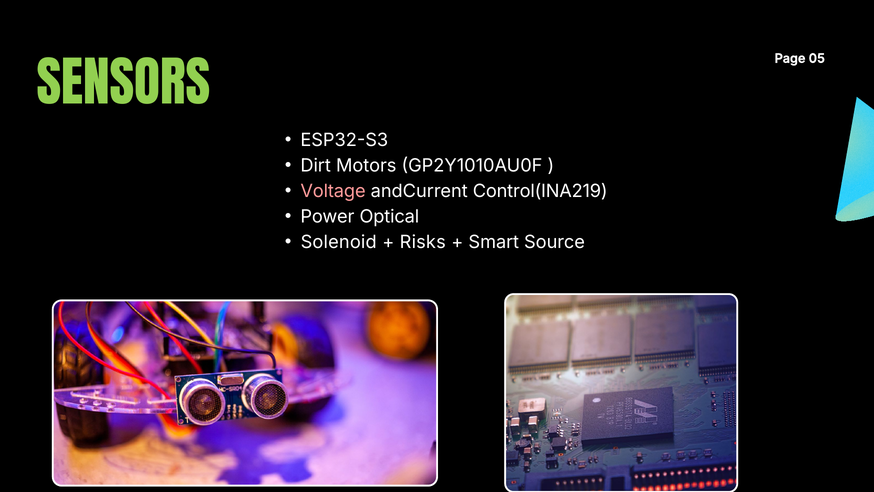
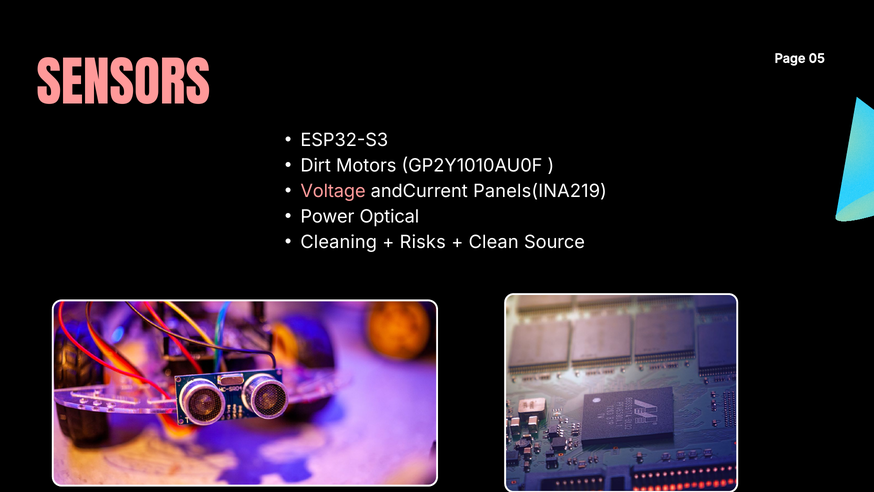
SENSORS colour: light green -> pink (123, 86)
Control(INA219: Control(INA219 -> Panels(INA219 (540, 191)
Solenoid: Solenoid -> Cleaning (339, 242)
Smart: Smart -> Clean (494, 242)
